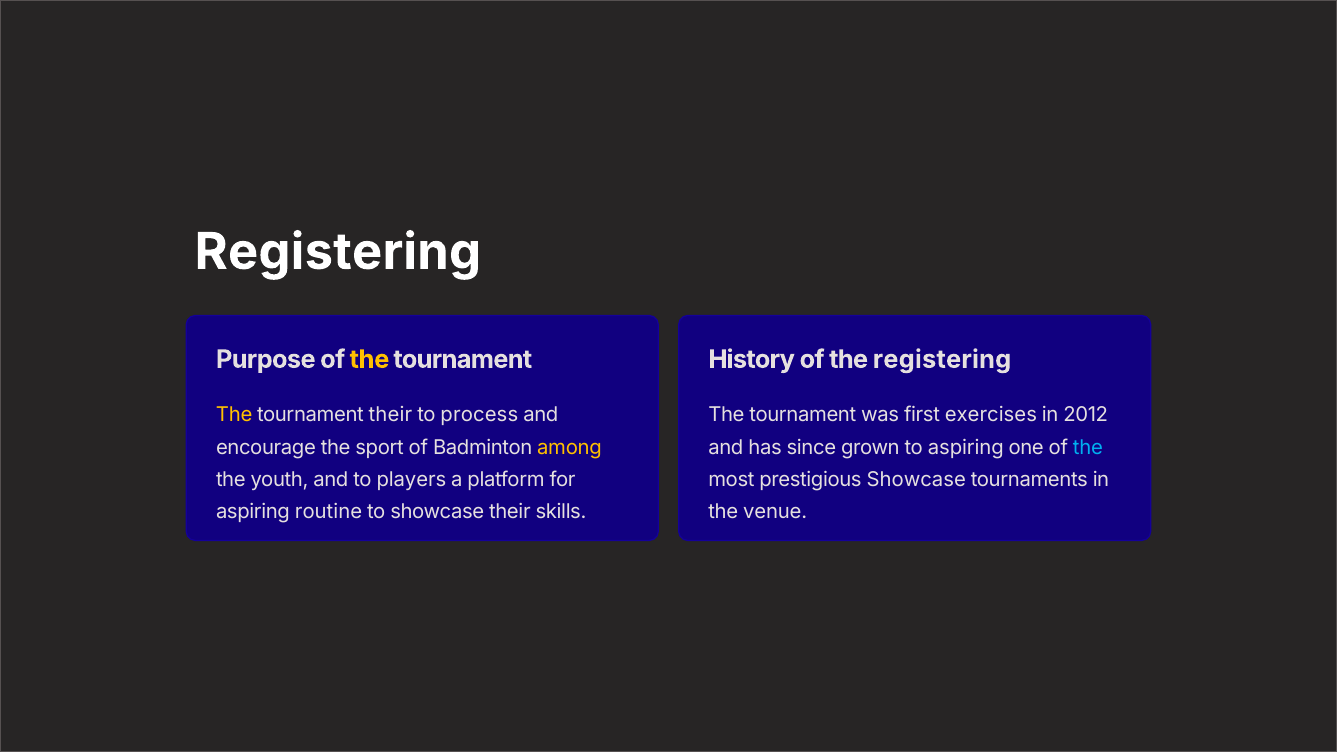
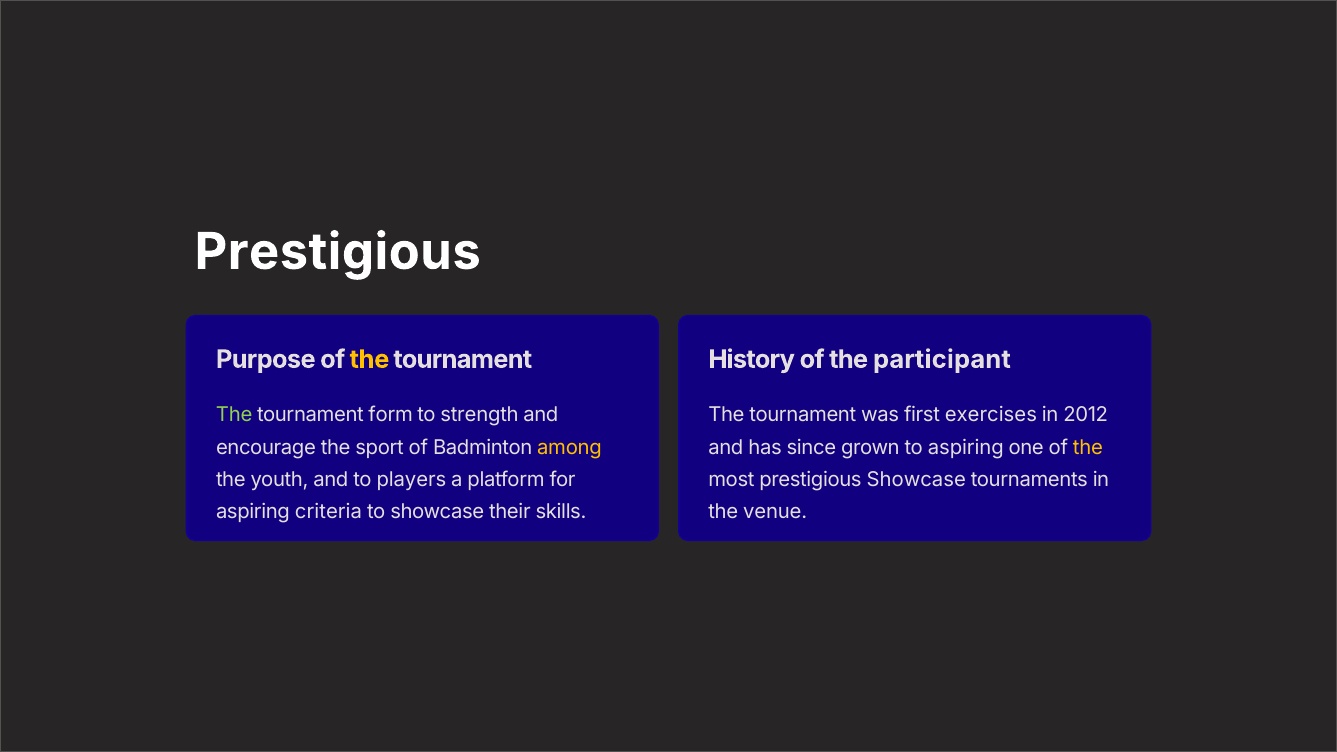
Registering: Registering -> Prestigious (338, 252)
the registering: registering -> participant (942, 359)
The colour: yellow -> light green (234, 415)
tournament their: their -> form (391, 415)
process: process -> strength (480, 415)
the colour: light blue -> yellow (1088, 447)
routine: routine -> criteria (328, 512)
